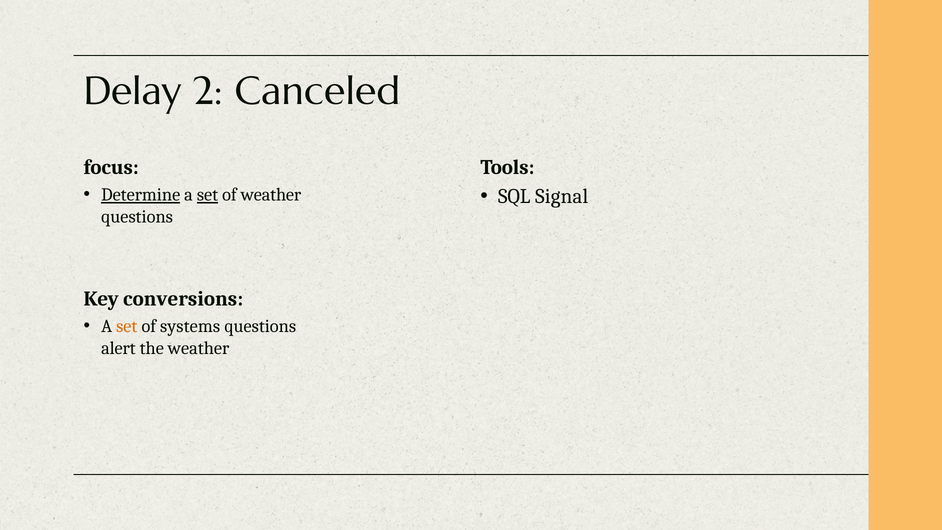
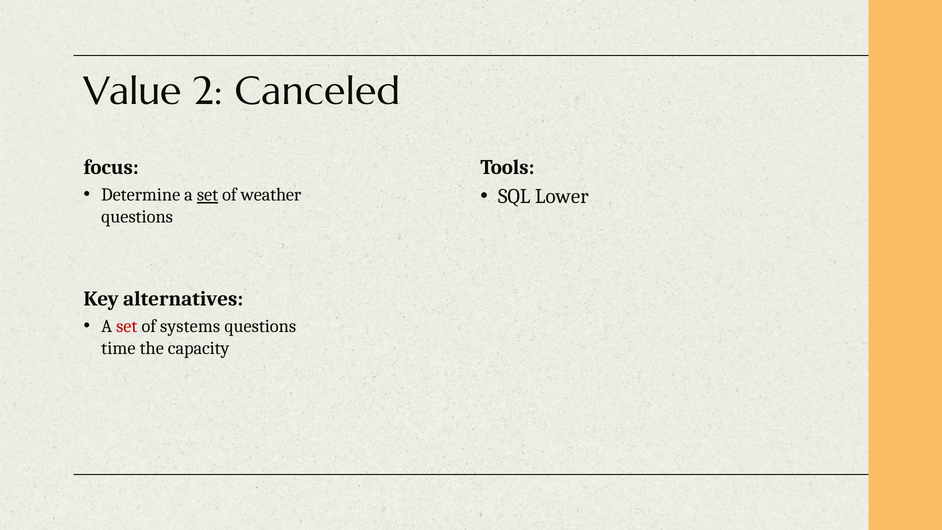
Delay: Delay -> Value (133, 91)
Determine underline: present -> none (141, 195)
Signal: Signal -> Lower (562, 197)
conversions: conversions -> alternatives (183, 299)
set colour: orange -> red (127, 326)
alert: alert -> time (118, 348)
the weather: weather -> capacity (199, 348)
